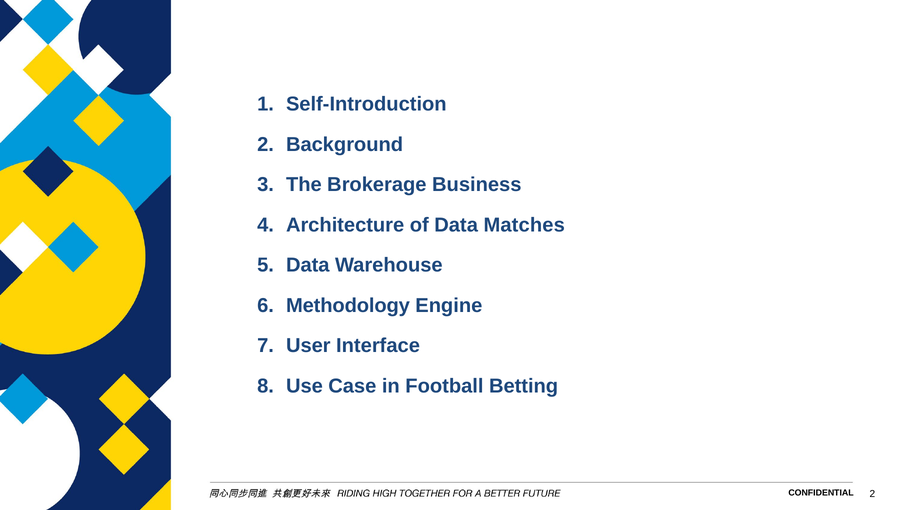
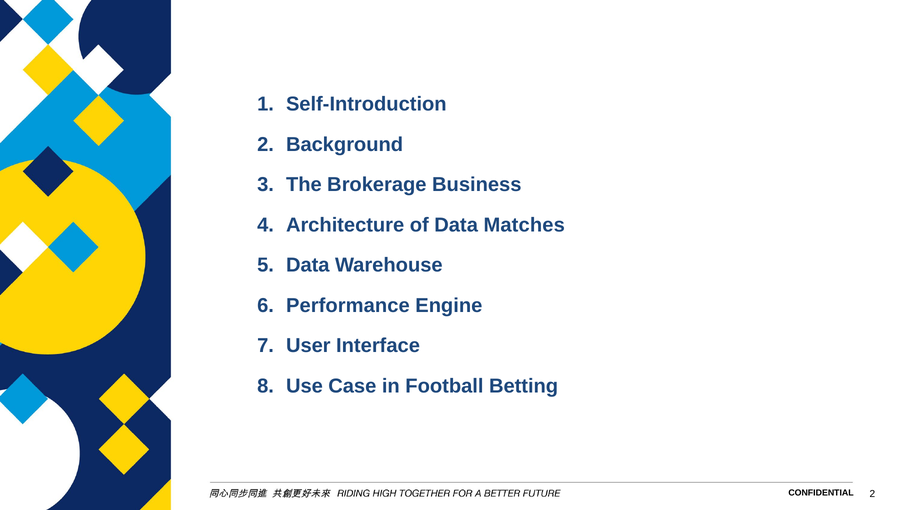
Methodology: Methodology -> Performance (348, 306)
